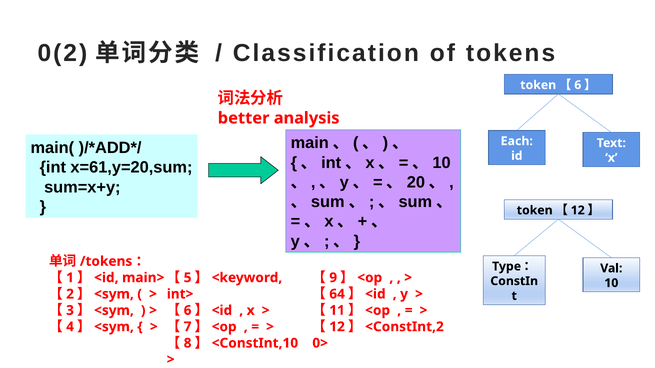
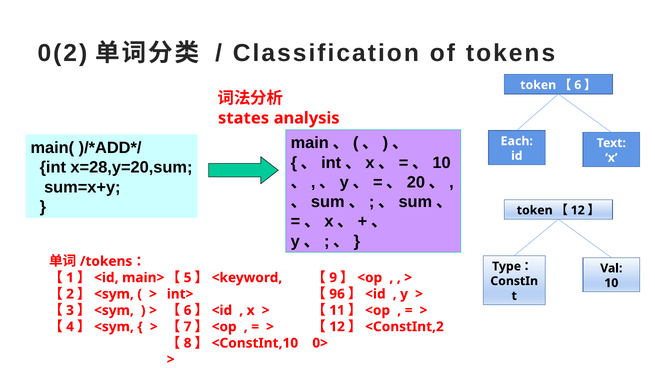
better: better -> states (244, 118)
x=61,y=20,sum: x=61,y=20,sum -> x=28,y=20,sum (131, 168)
64: 64 -> 96 (337, 294)
